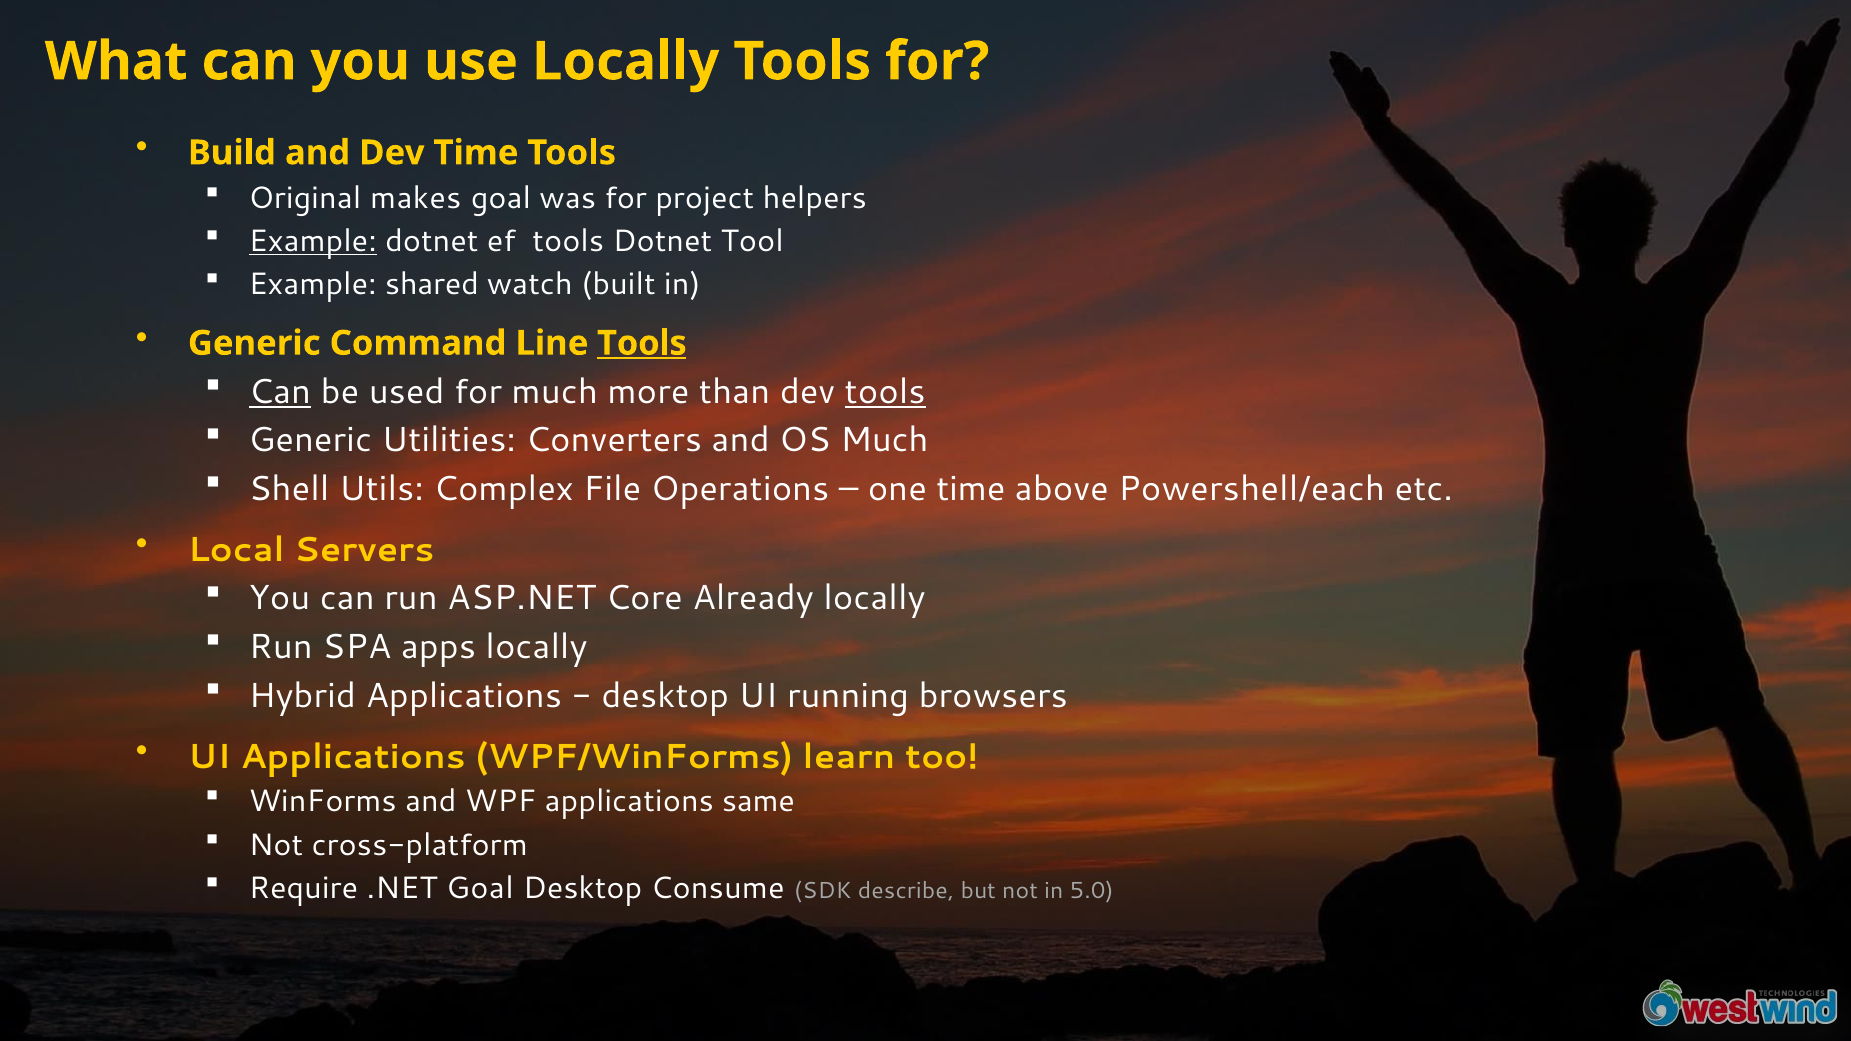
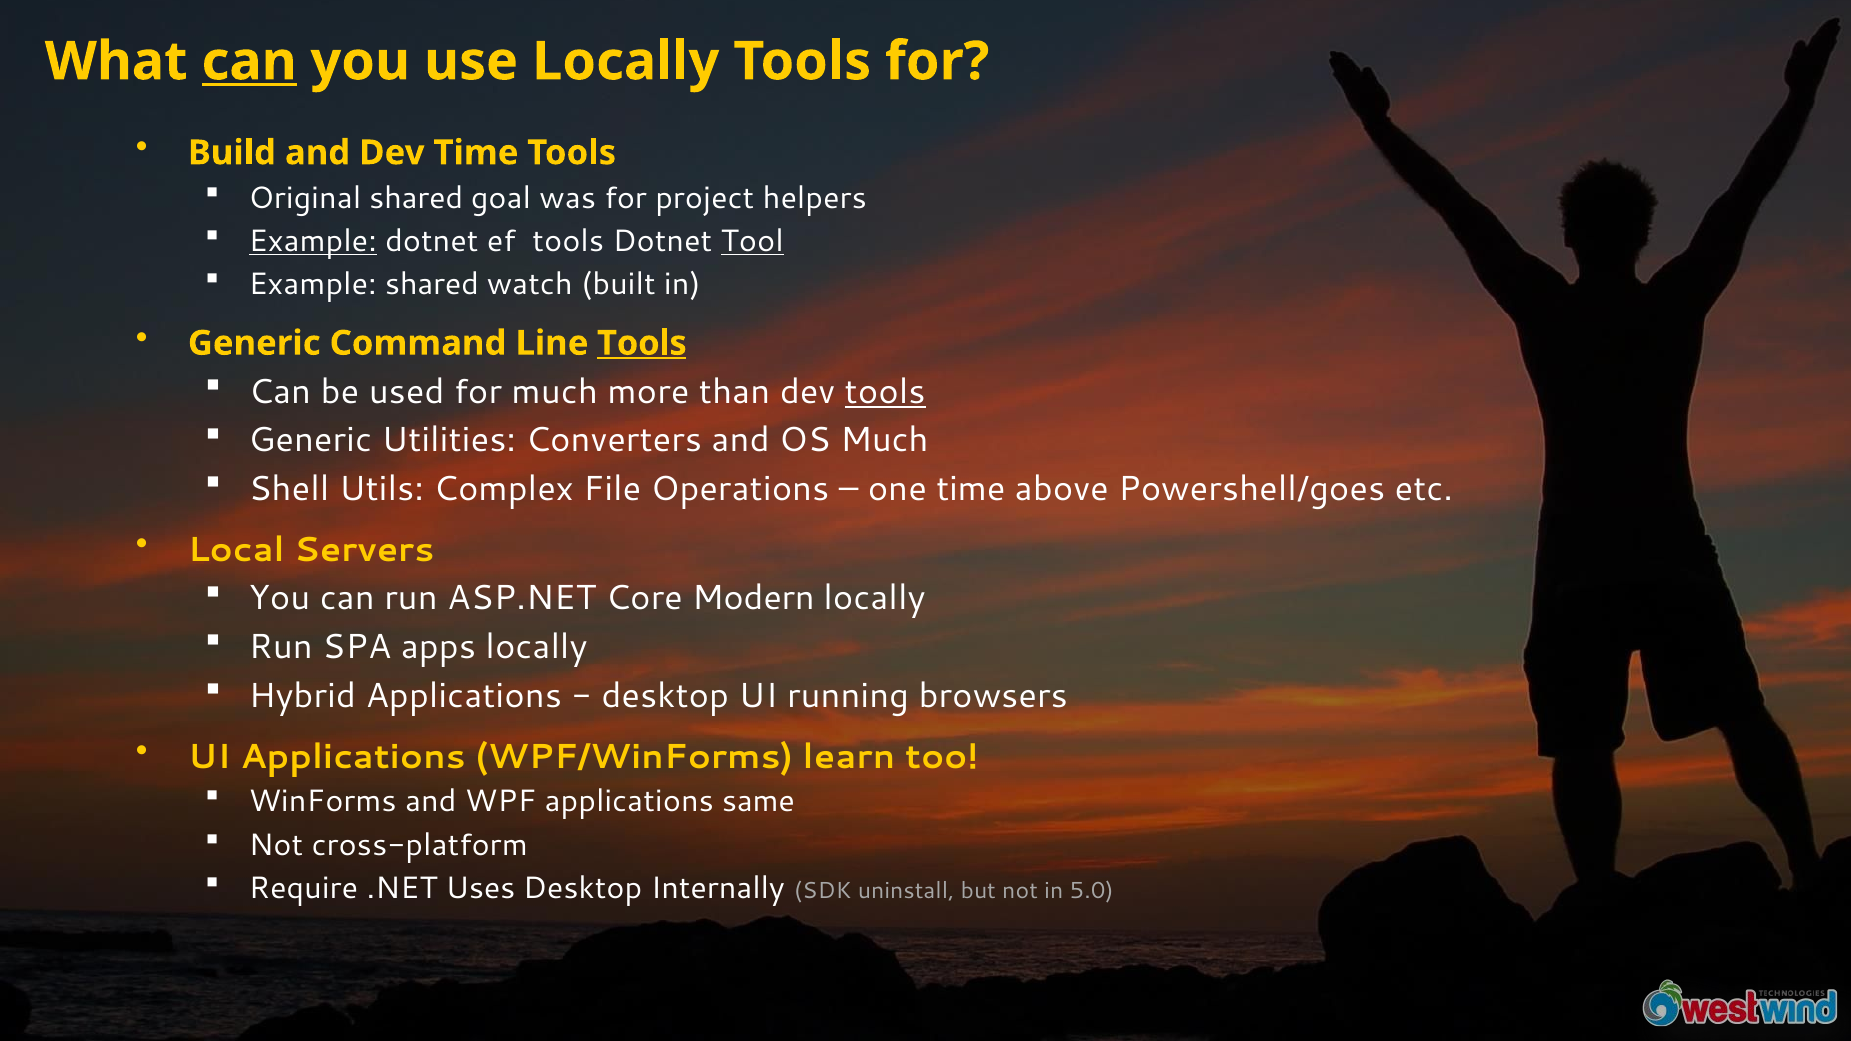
can underline: none -> present (249, 62)
Original makes: makes -> shared (416, 198)
Tool underline: none -> present (752, 241)
Can underline: present -> none (280, 392)
Powershell/each: Powershell/each -> Powershell/goes (1252, 489)
Already: Already -> Modern (753, 599)
.NET Goal: Goal -> Uses (480, 888)
Consume: Consume -> Internally (718, 888)
describe: describe -> uninstall (906, 891)
